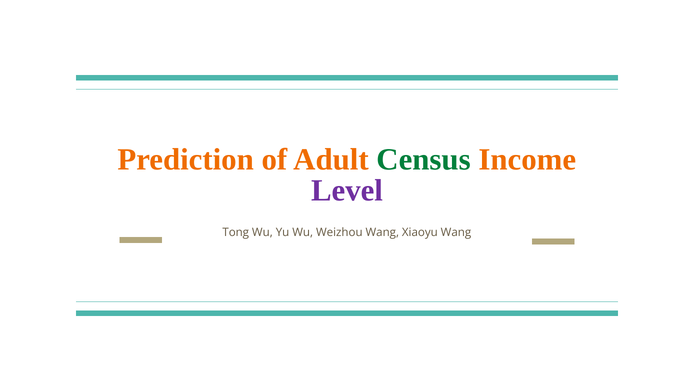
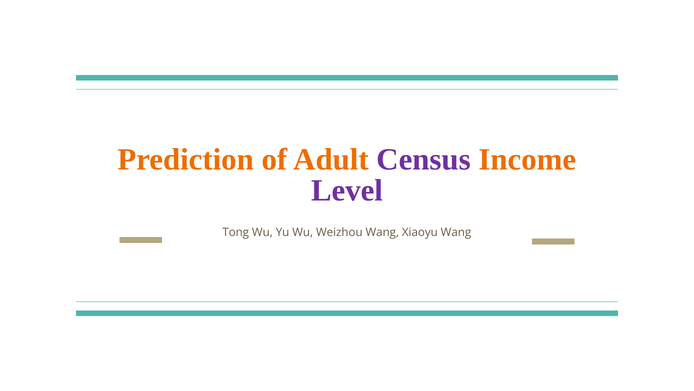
Census colour: green -> purple (424, 159)
